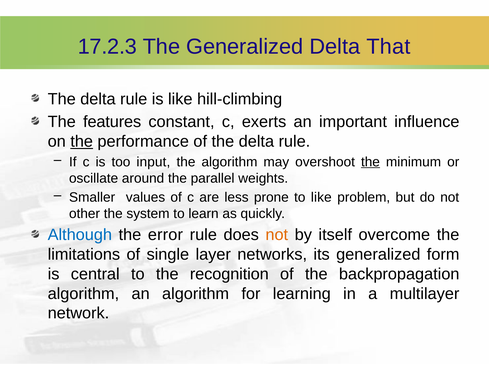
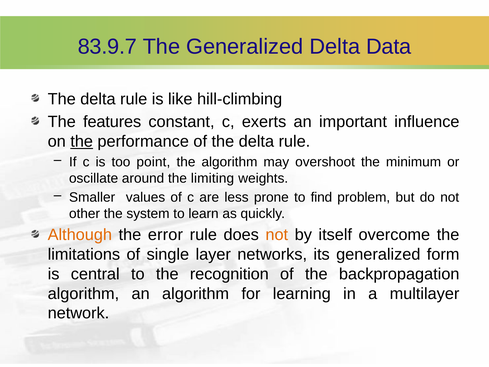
17.2.3: 17.2.3 -> 83.9.7 (107, 47)
That: That -> Data (389, 47)
input: input -> point (153, 162)
the underline: present -> none (370, 162)
parallel: parallel -> limiting (213, 178)
to like: like -> find (321, 197)
Although colour: blue -> orange (80, 235)
